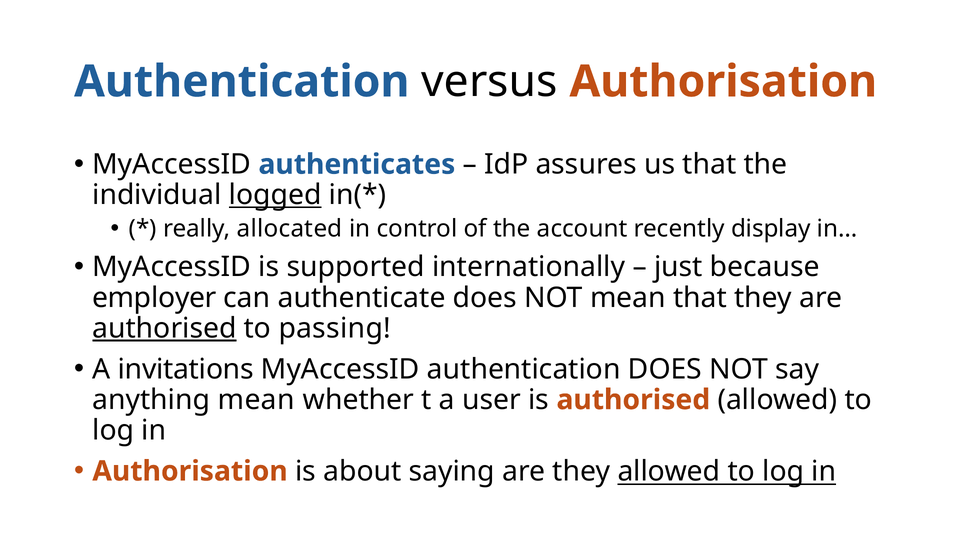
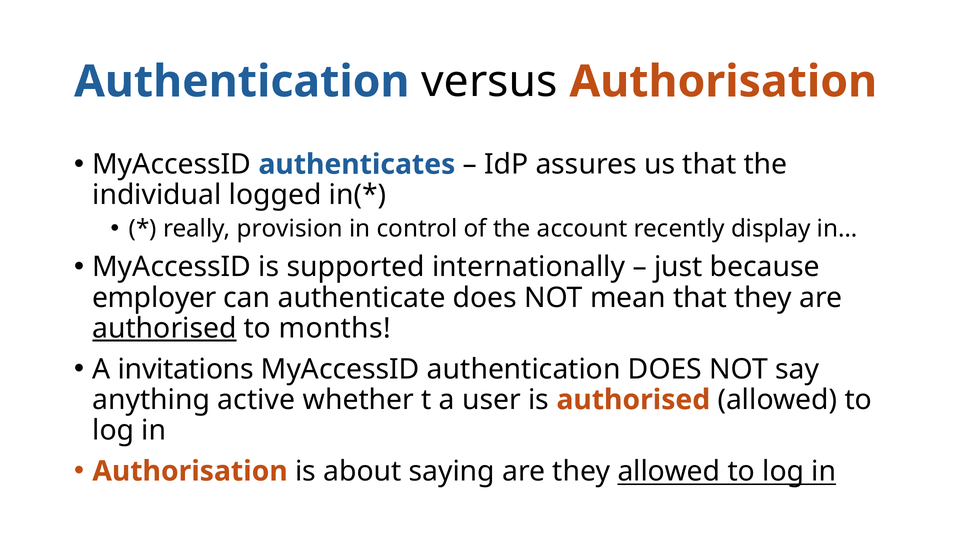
logged underline: present -> none (275, 195)
allocated: allocated -> provision (290, 228)
passing: passing -> months (335, 328)
anything mean: mean -> active (256, 400)
